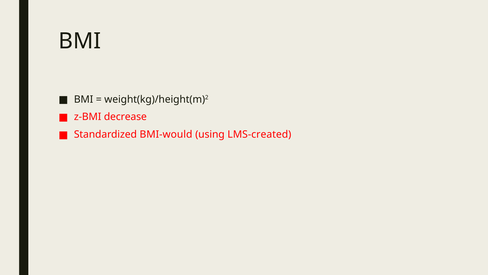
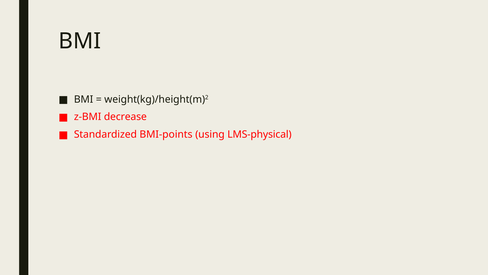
BMI-would: BMI-would -> BMI-points (166, 134)
LMS-created: LMS-created -> LMS-physical (259, 134)
